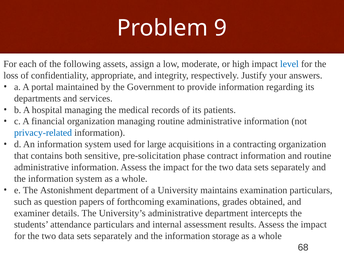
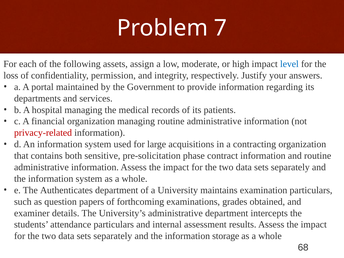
9: 9 -> 7 (221, 28)
appropriate: appropriate -> permission (113, 75)
privacy-related colour: blue -> red (43, 133)
Astonishment: Astonishment -> Authenticates (66, 190)
